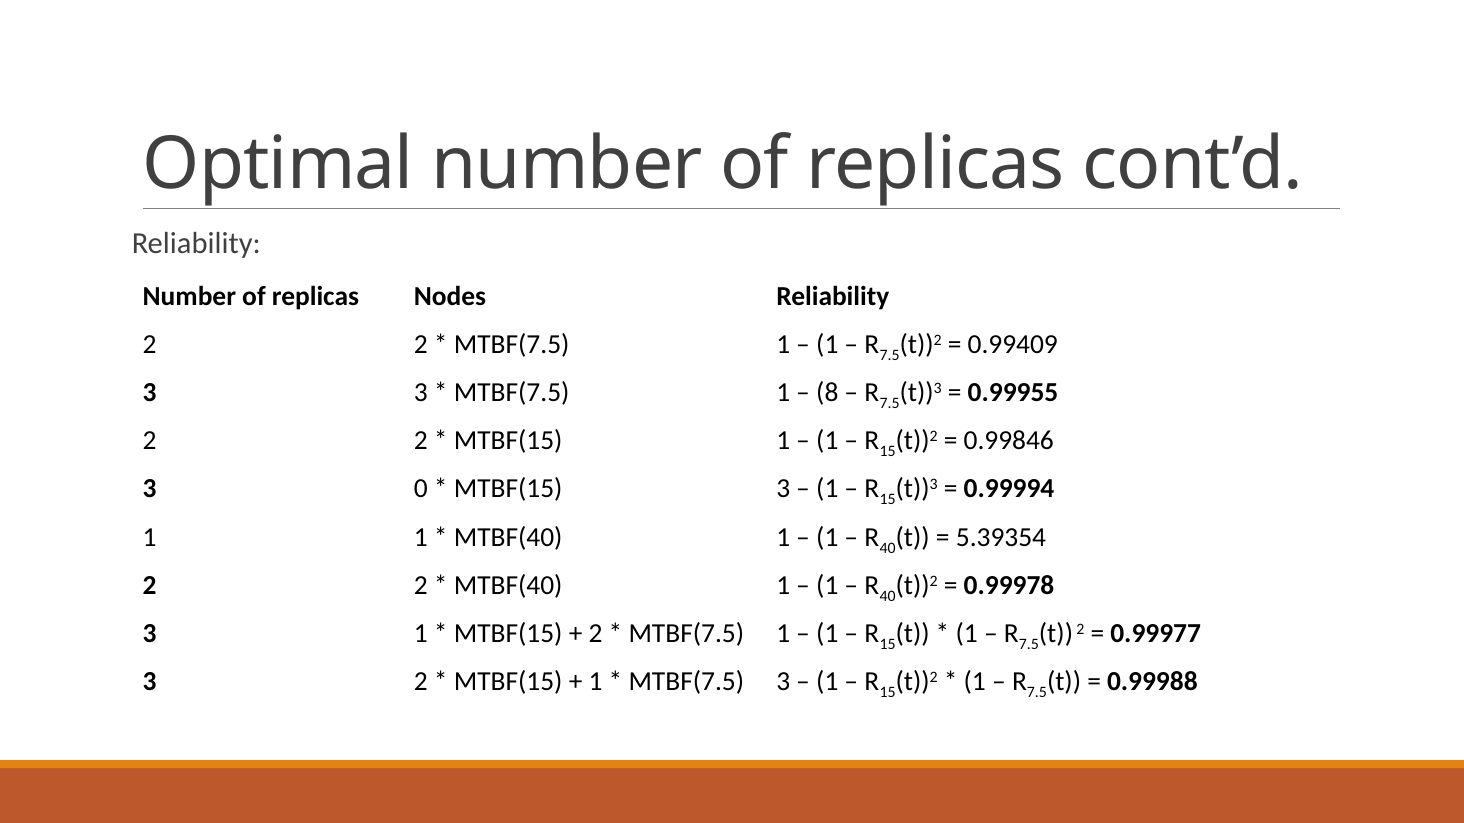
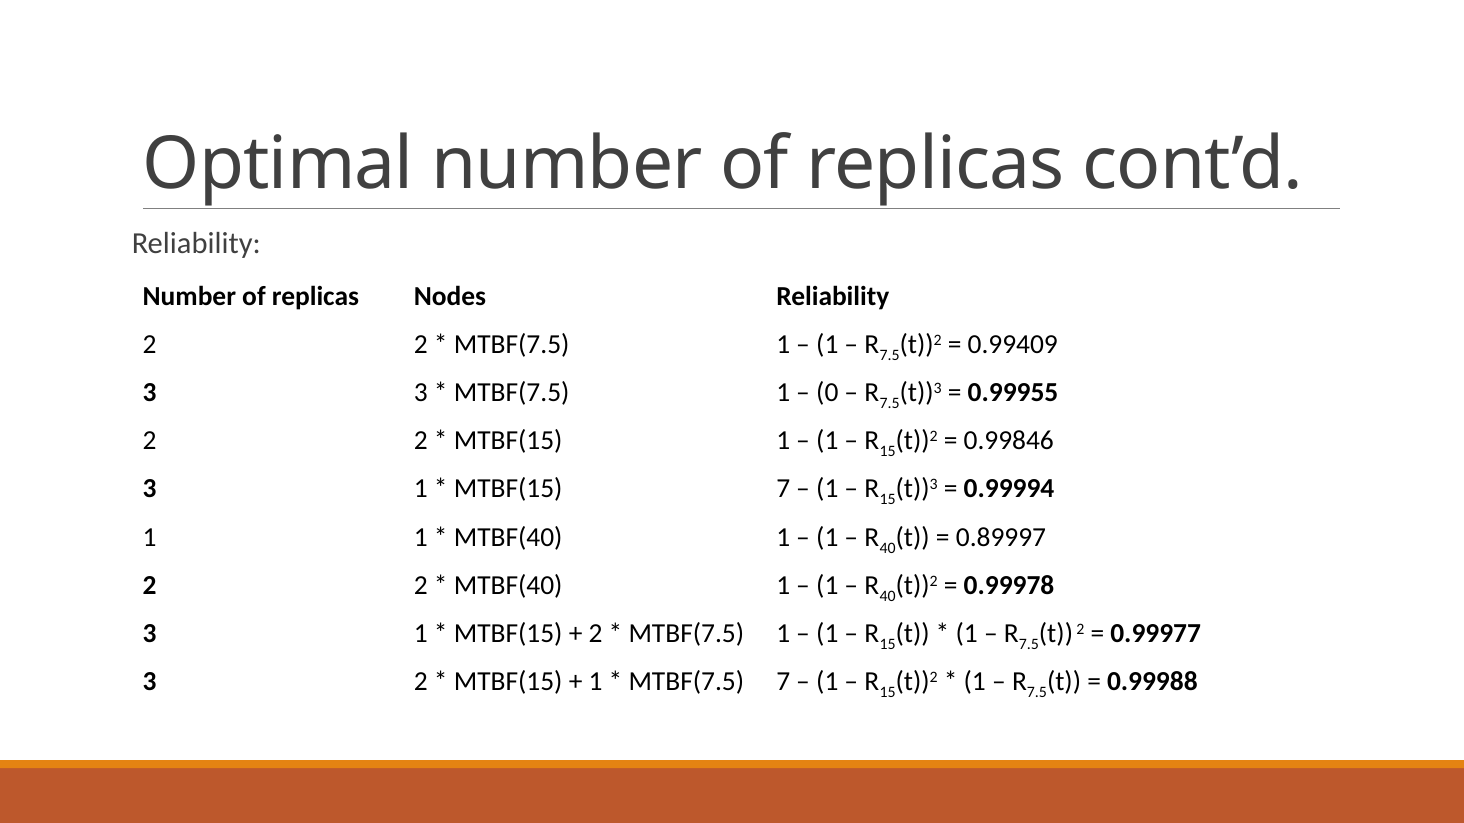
8: 8 -> 0 (827, 393)
0: 0 -> 1 (421, 489)
MTBF(15 3: 3 -> 7 (783, 489)
5.39354: 5.39354 -> 0.89997 (1001, 537)
MTBF(7.5 3: 3 -> 7 (783, 682)
